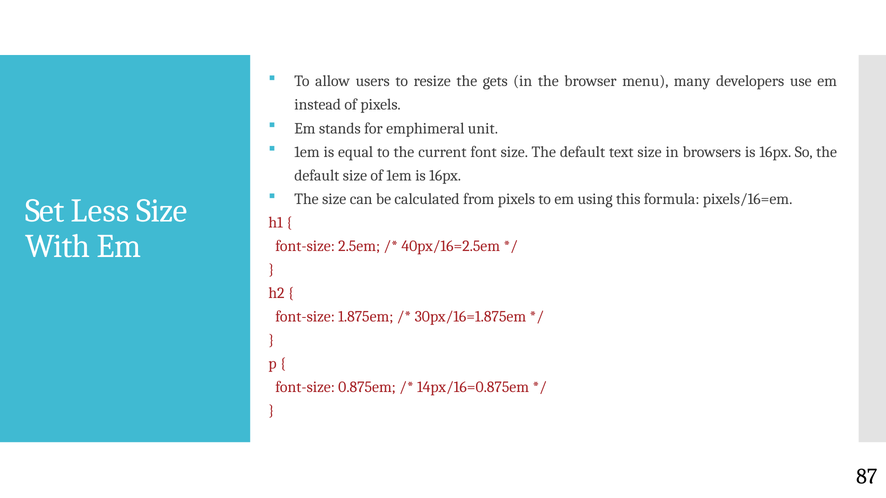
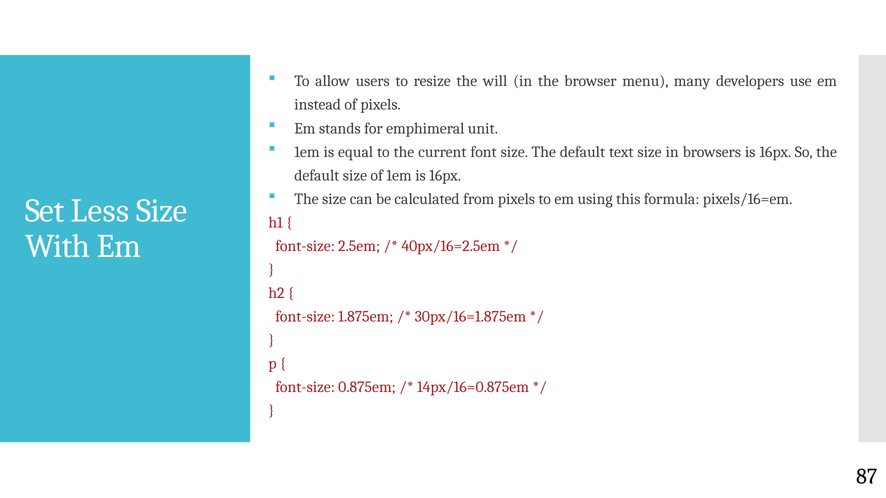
gets: gets -> will (495, 81)
